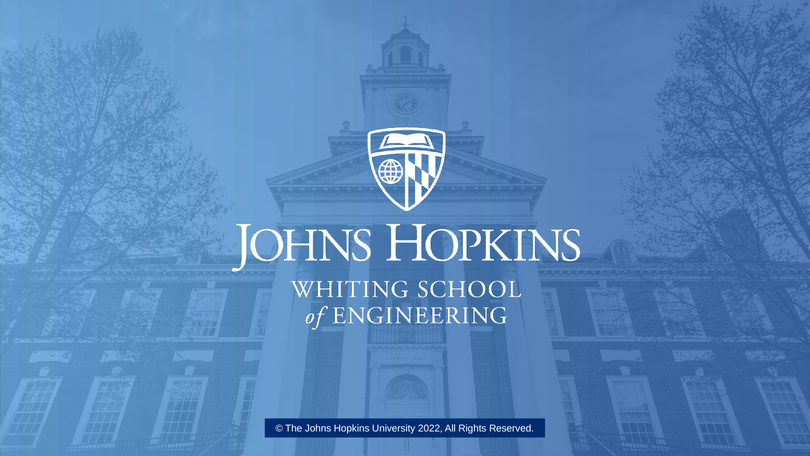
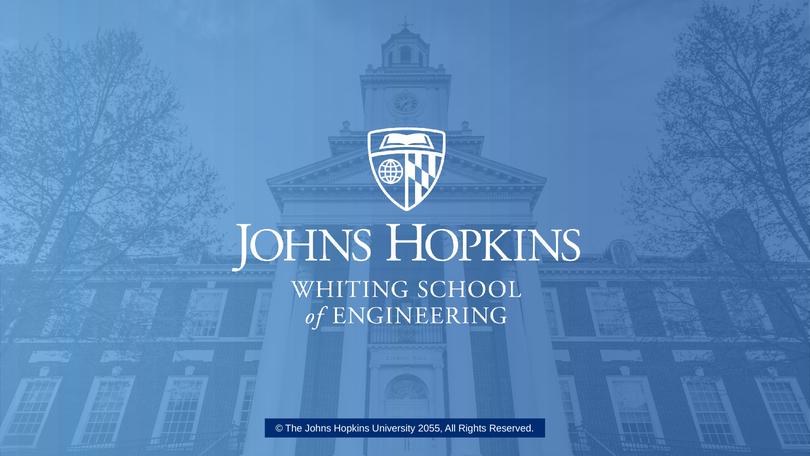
2022: 2022 -> 2055 (430, 428)
